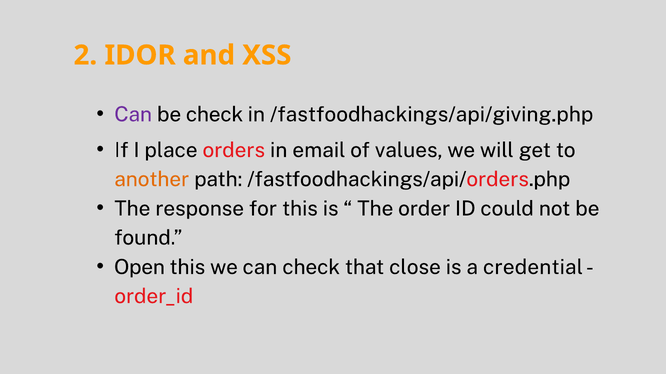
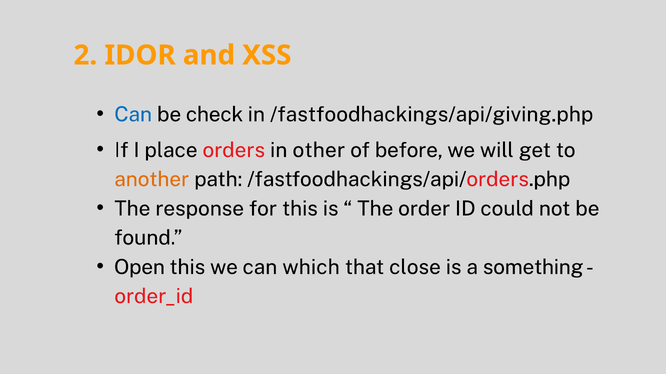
Can colour: purple -> blue (133, 115)
email: email -> other (319, 150)
values: values -> before (409, 150)
can check: check -> which (311, 268)
credential: credential -> something (533, 268)
